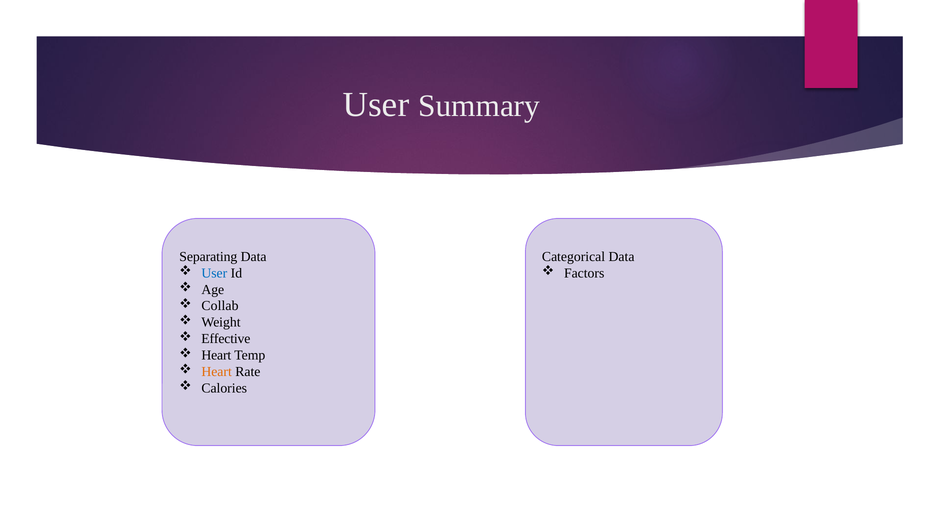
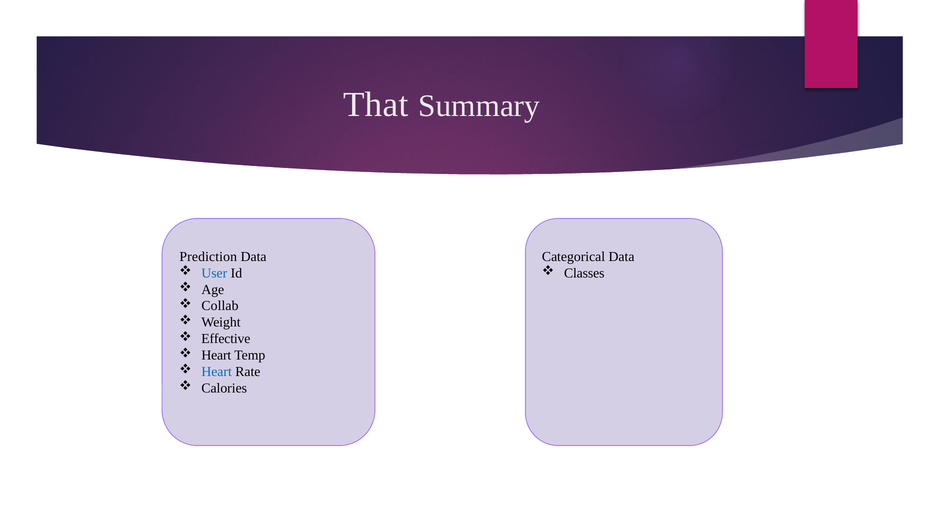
User: User -> That (376, 105)
Separating: Separating -> Prediction (208, 257)
Factors: Factors -> Classes (584, 274)
Heart colour: orange -> blue (217, 372)
